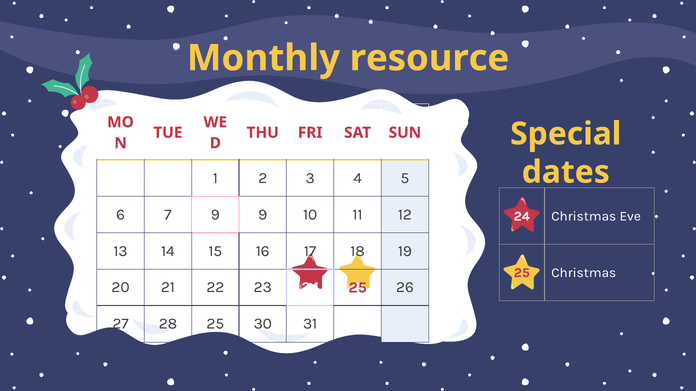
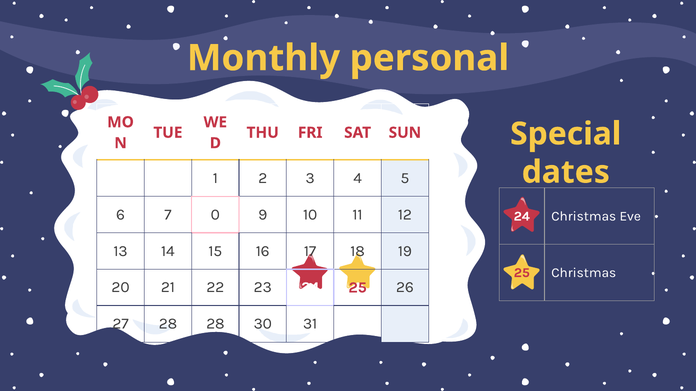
resource: resource -> personal (429, 58)
7 9: 9 -> 0 (215, 215)
28 25: 25 -> 28 (215, 324)
